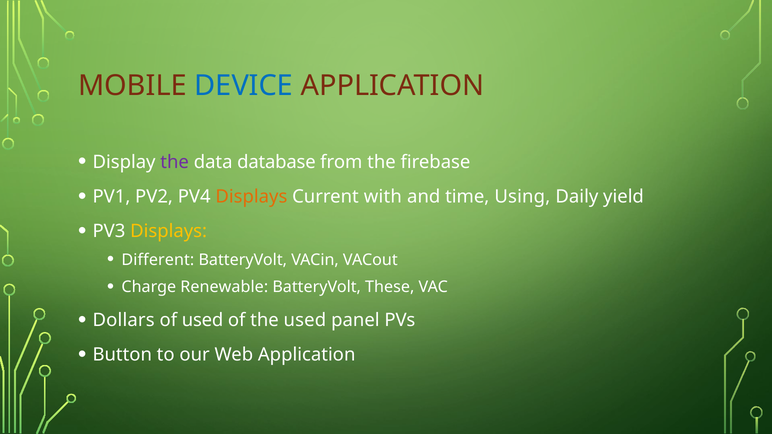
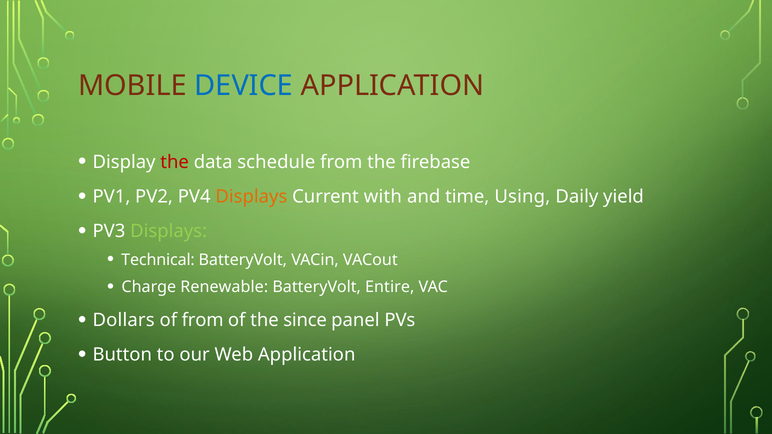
the colour: purple -> red (175, 162)
database: database -> schedule (276, 162)
Displays colour: yellow -> light green (169, 231)
Different: Different -> Technical (158, 260)
These: These -> Entire (390, 287)
of used: used -> from (203, 320)
the used: used -> since (305, 320)
